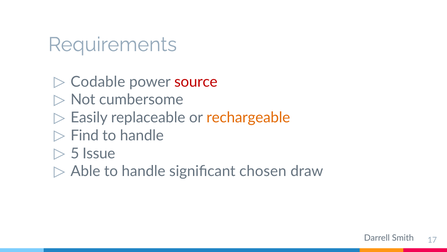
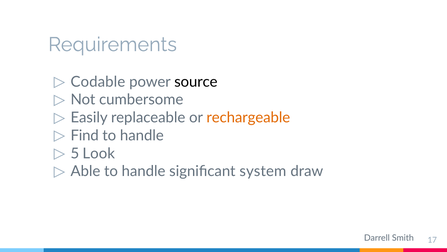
source colour: red -> black (196, 82)
Issue: Issue -> Look (99, 153)
chosen: chosen -> system (263, 171)
